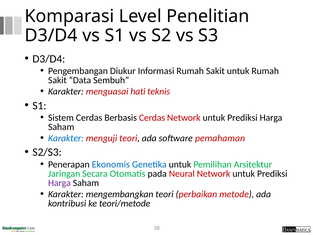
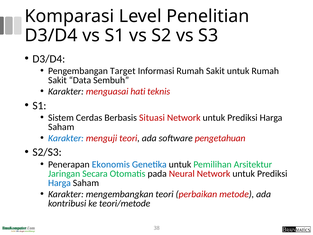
Diukur: Diukur -> Target (123, 71)
Berbasis Cerdas: Cerdas -> Situasi (152, 118)
pemahaman: pemahaman -> pengetahuan (220, 138)
Harga colour: purple -> blue (59, 183)
